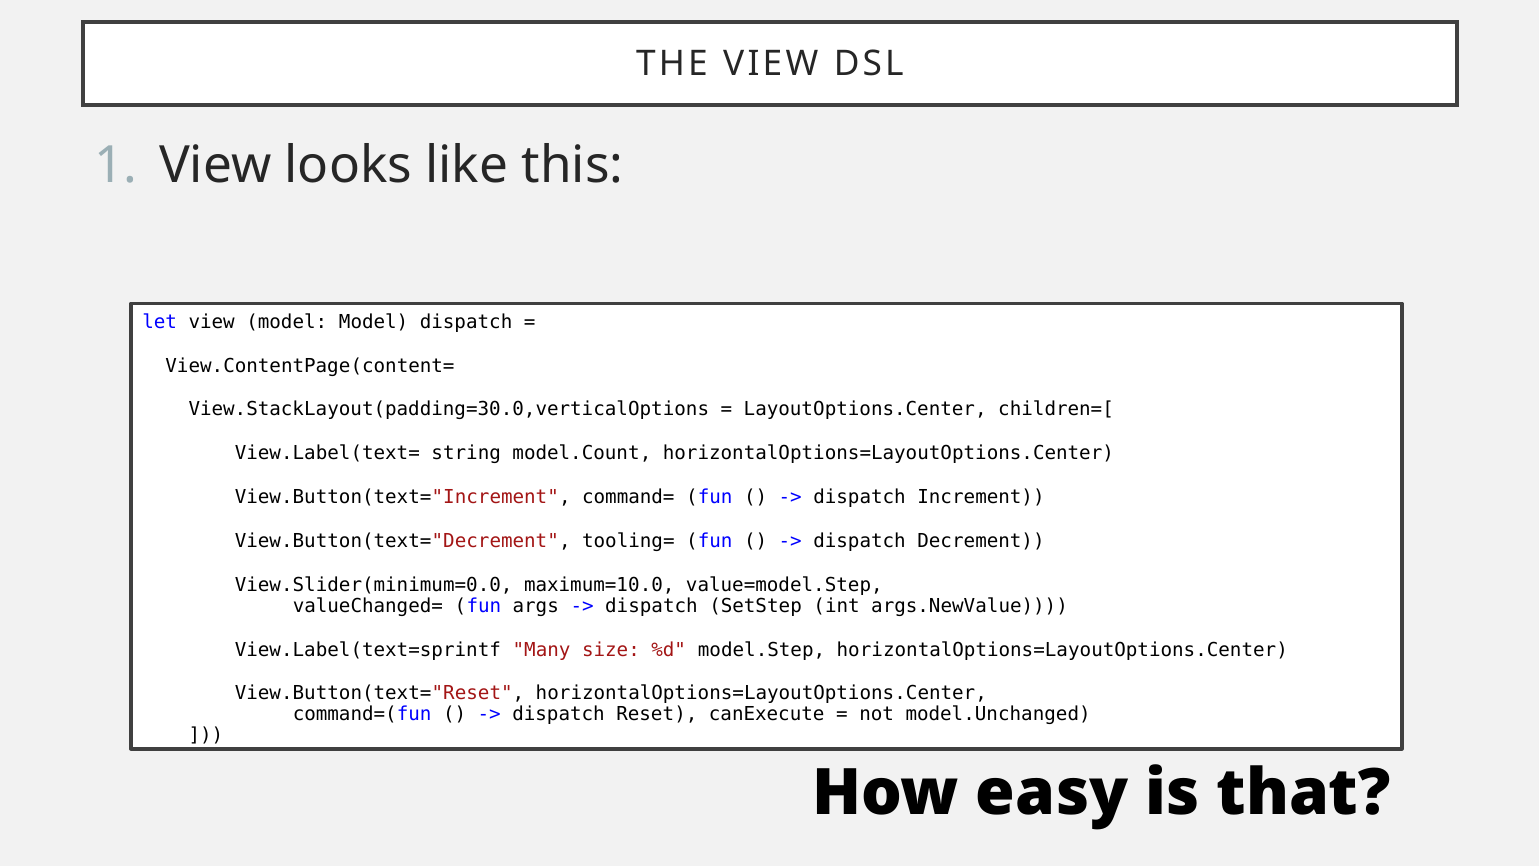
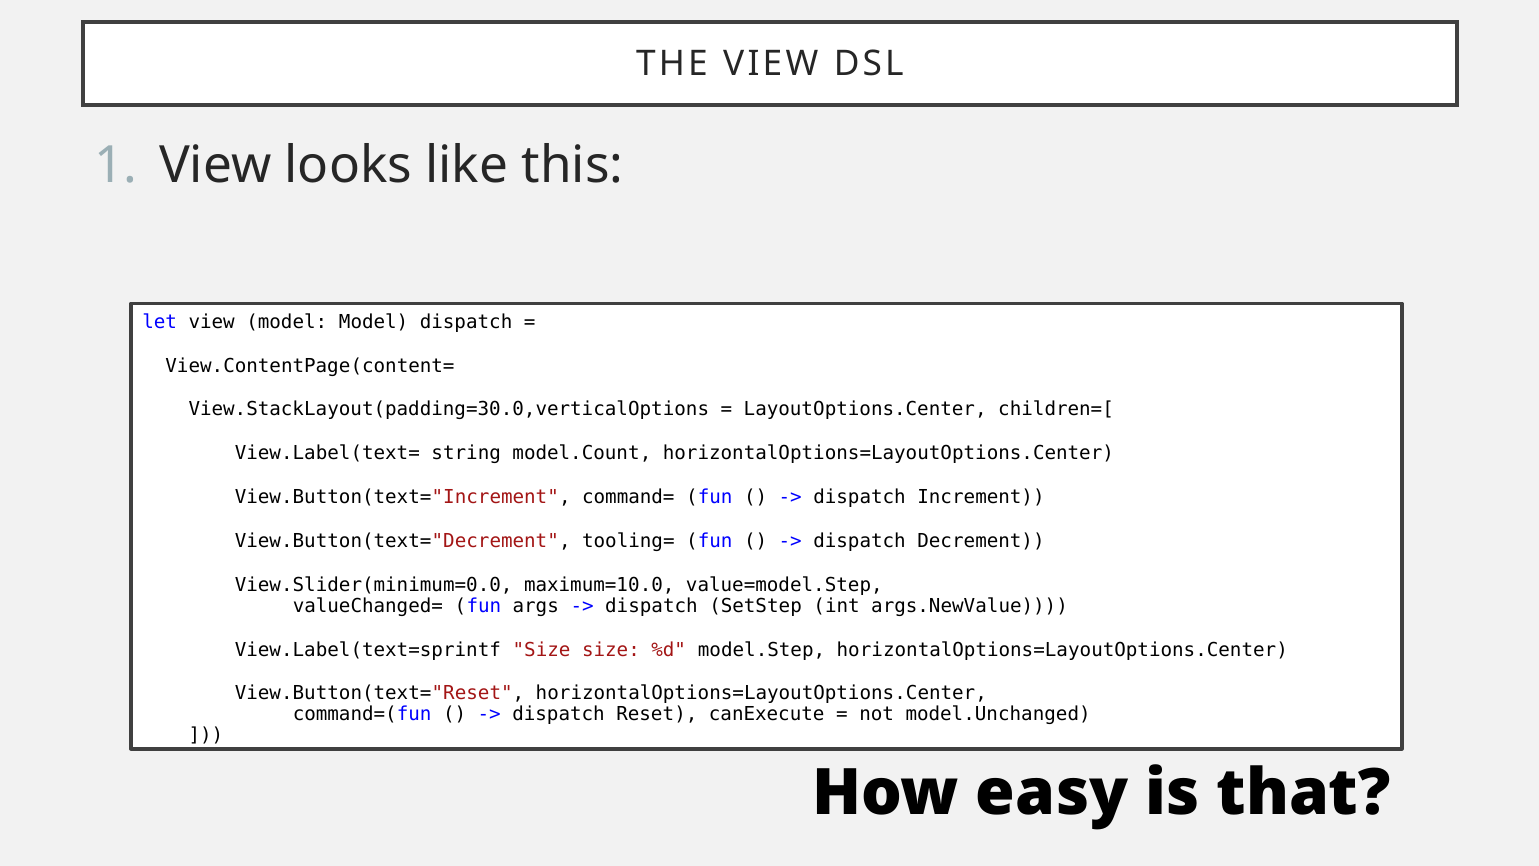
View.Label(text=sprintf Many: Many -> Size (542, 650)
